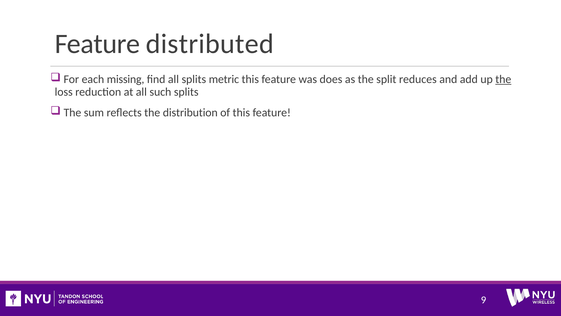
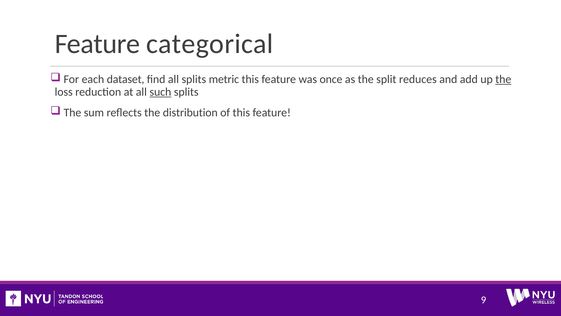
distributed: distributed -> categorical (210, 44)
missing: missing -> dataset (126, 79)
does: does -> once (331, 79)
such underline: none -> present (160, 92)
